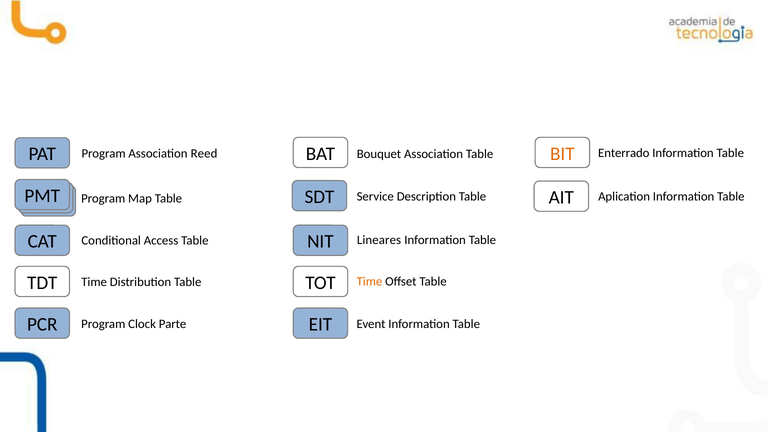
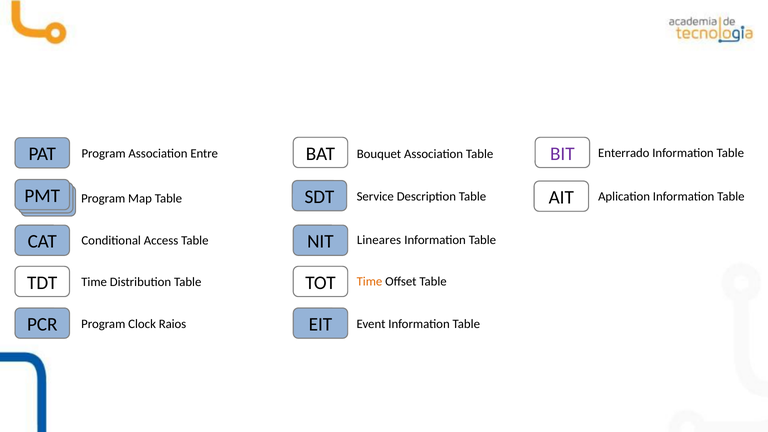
BIT colour: orange -> purple (562, 154)
Reed: Reed -> Entre (204, 154)
Parte: Parte -> Raios (173, 324)
